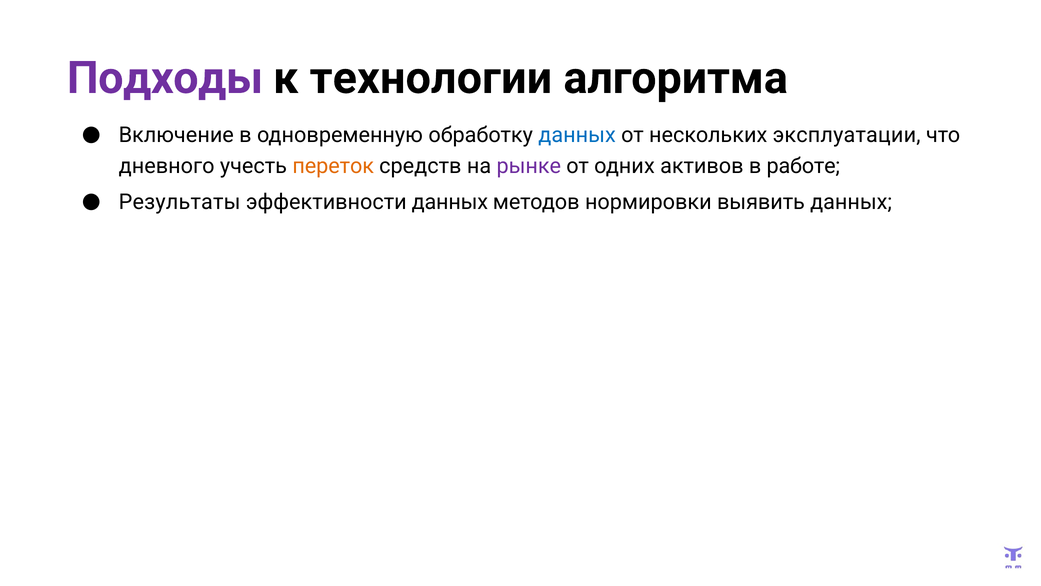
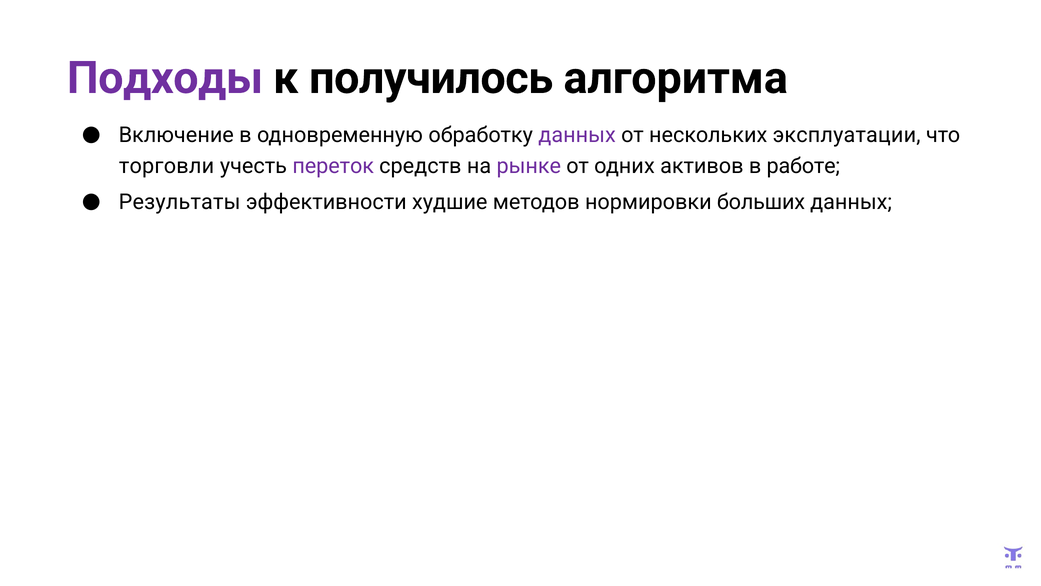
технологии: технологии -> получилось (431, 78)
данных colour: blue -> purple (577, 135)
дневного: дневного -> торговли (167, 166)
переток colour: orange -> purple (333, 166)
эффективности данных: данных -> худшие (450, 202)
выявить: выявить -> больших (761, 202)
